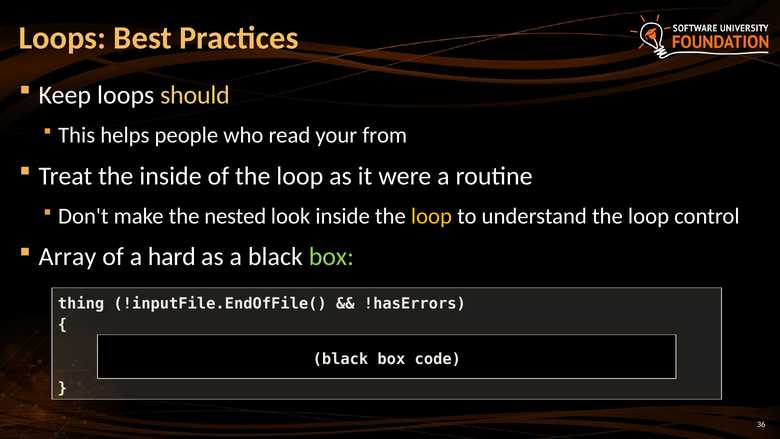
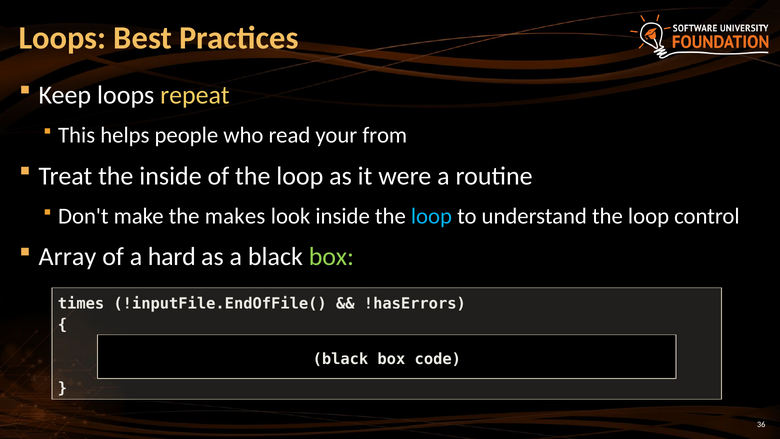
should: should -> repeat (195, 95)
nested: nested -> makes (235, 216)
loop colour: yellow -> light blue (431, 216)
thing: thing -> times (81, 304)
